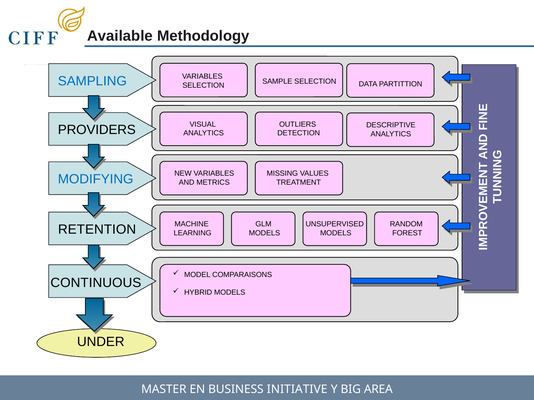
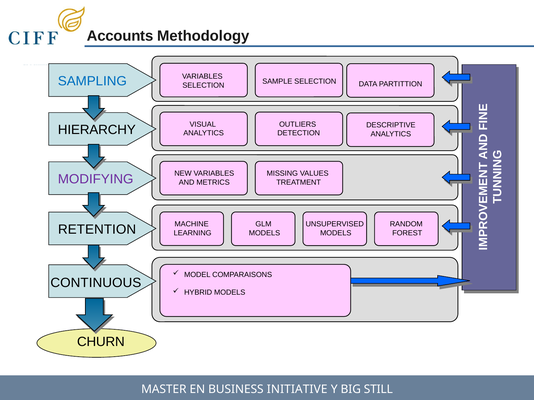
Available: Available -> Accounts (120, 36)
PROVIDERS: PROVIDERS -> HIERARCHY (97, 130)
MODIFYING colour: blue -> purple (96, 179)
UNDER: UNDER -> CHURN (101, 342)
AREA: AREA -> STILL (378, 390)
